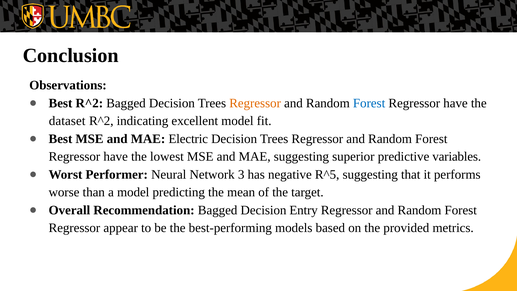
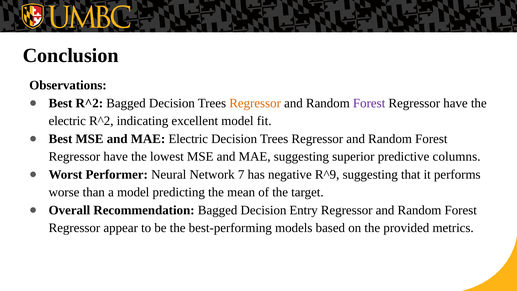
Forest colour: blue -> purple (369, 103)
dataset: dataset -> electric (67, 121)
variables: variables -> columns (457, 157)
3: 3 -> 7 (241, 174)
R^5: R^5 -> R^9 (327, 174)
